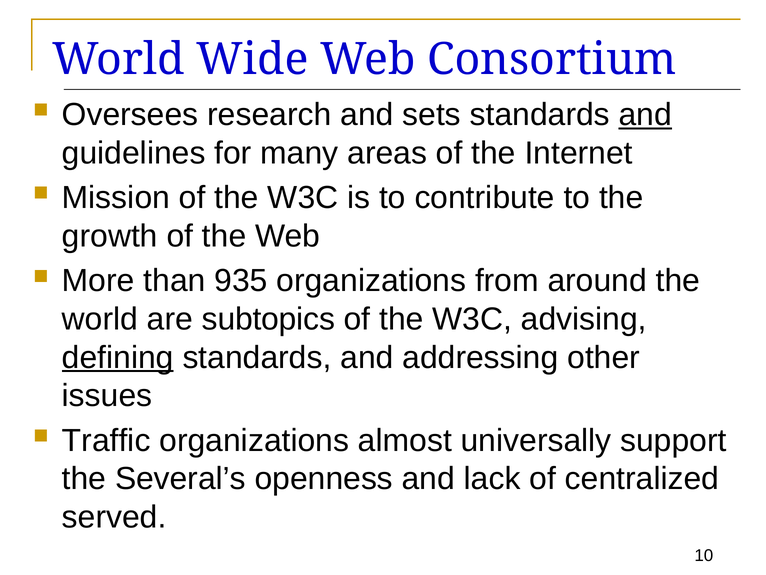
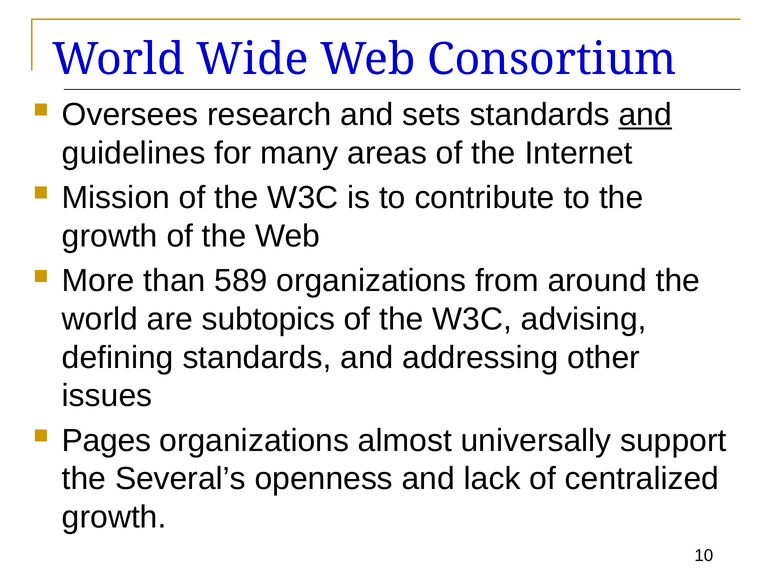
935: 935 -> 589 (241, 281)
defining underline: present -> none (118, 357)
Traffic: Traffic -> Pages (106, 440)
served: served -> growth (114, 517)
